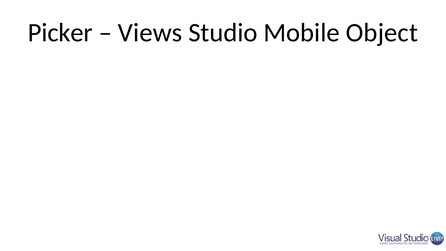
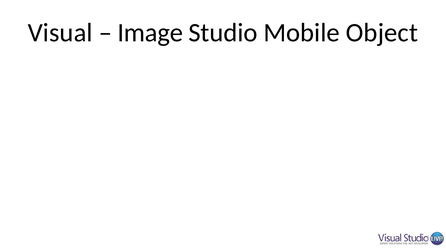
Picker: Picker -> Visual (60, 33)
Views: Views -> Image (150, 33)
